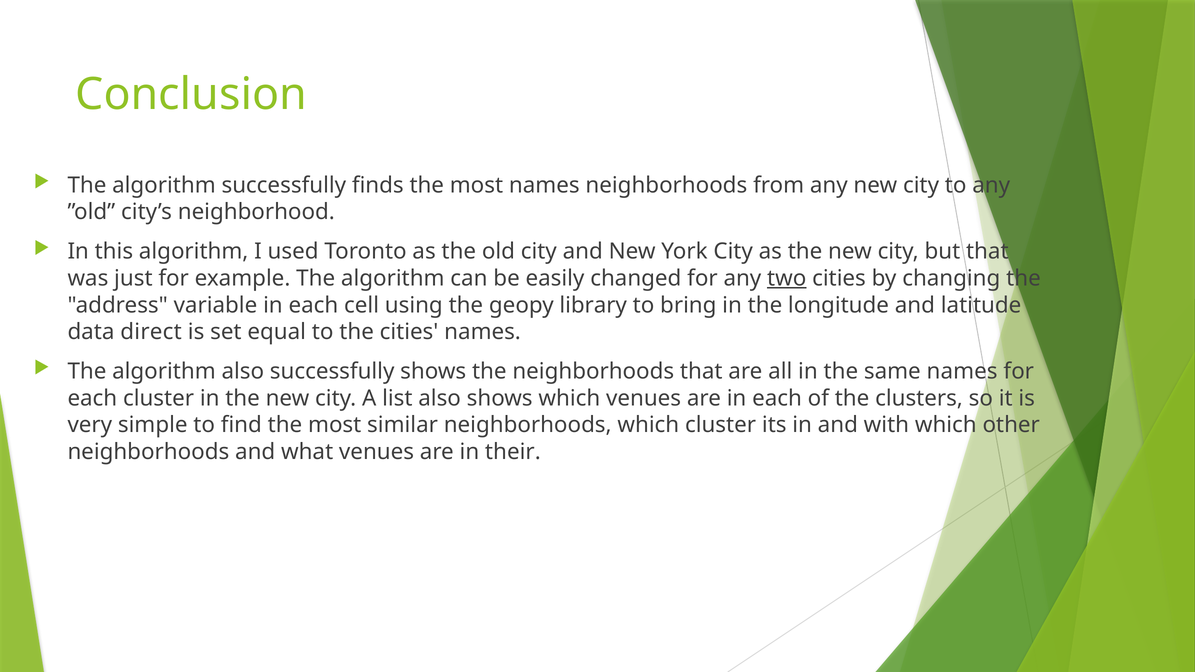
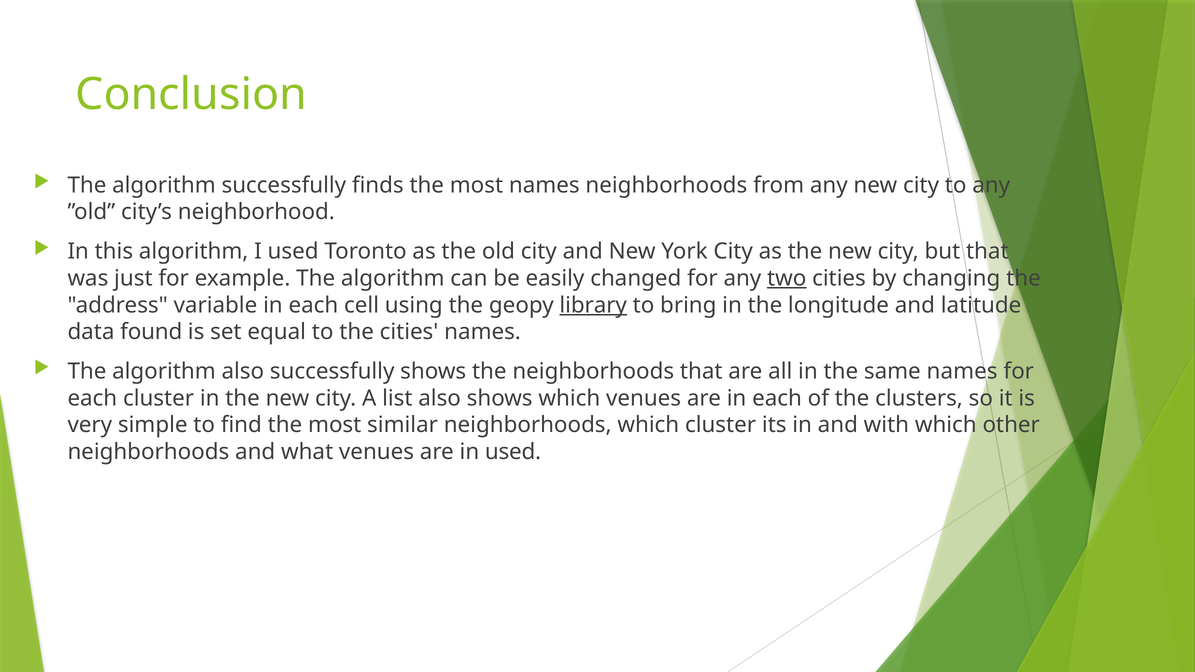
library underline: none -> present (593, 305)
direct: direct -> found (151, 332)
in their: their -> used (513, 452)
